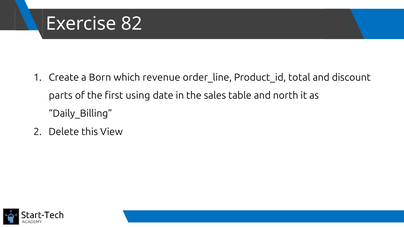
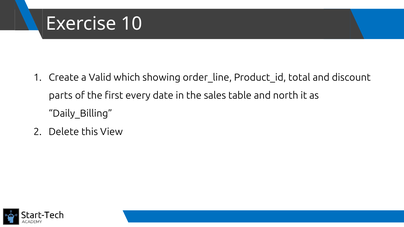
82: 82 -> 10 (132, 24)
Born: Born -> Valid (100, 77)
revenue: revenue -> showing (162, 77)
using: using -> every (138, 96)
